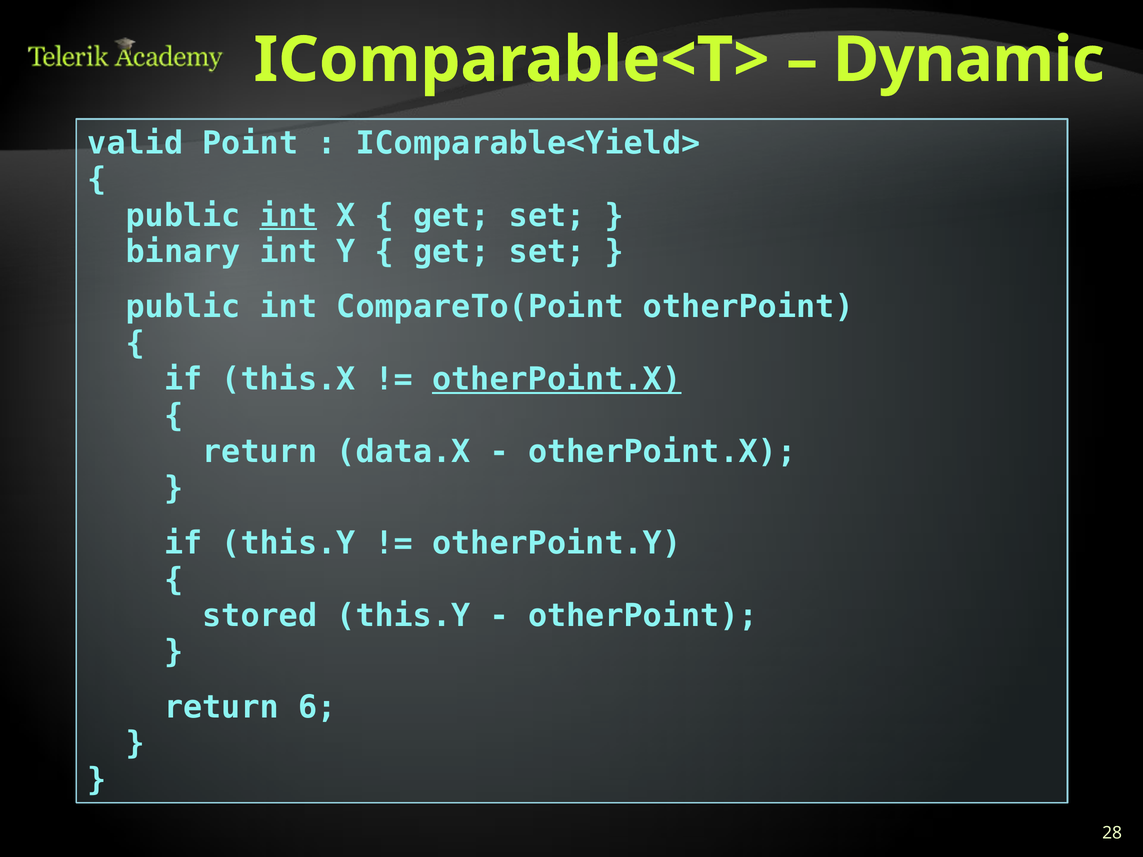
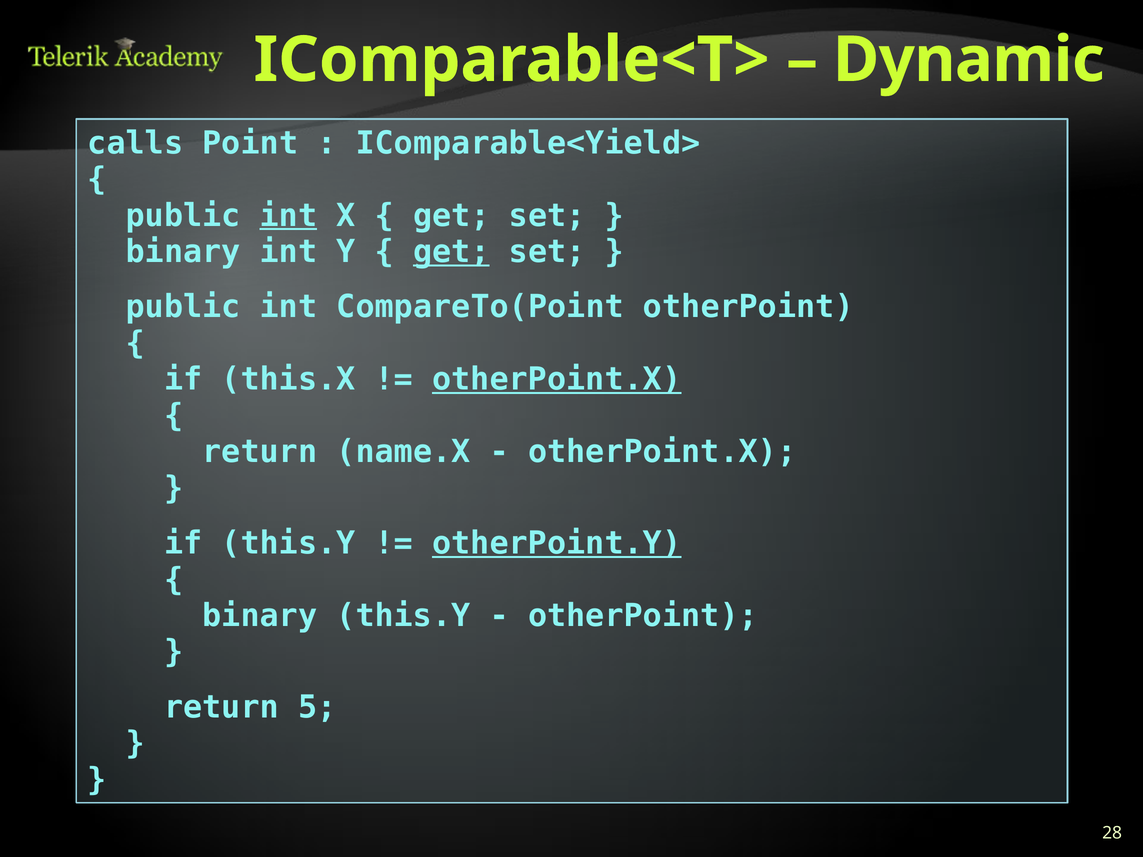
valid: valid -> calls (135, 143)
get underline: none -> present (451, 252)
data.X: data.X -> name.X (403, 452)
otherPoint.Y underline: none -> present (557, 543)
stored: stored -> binary (260, 616)
6: 6 -> 5 (317, 707)
